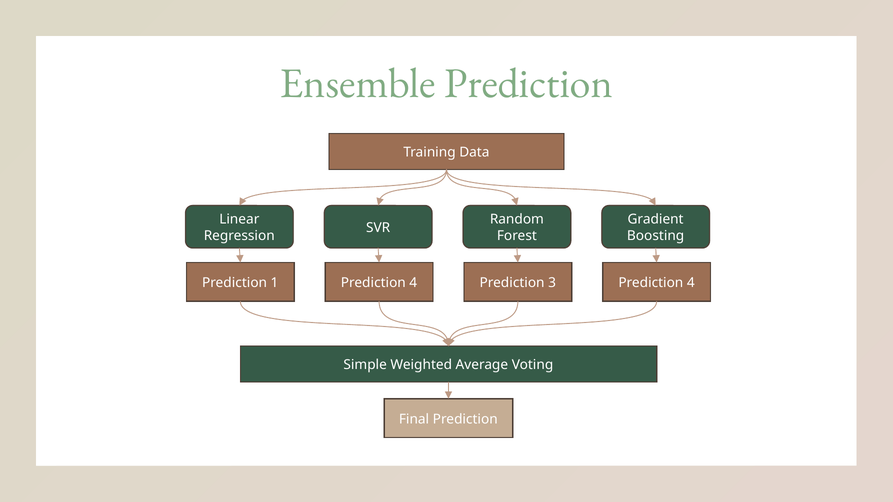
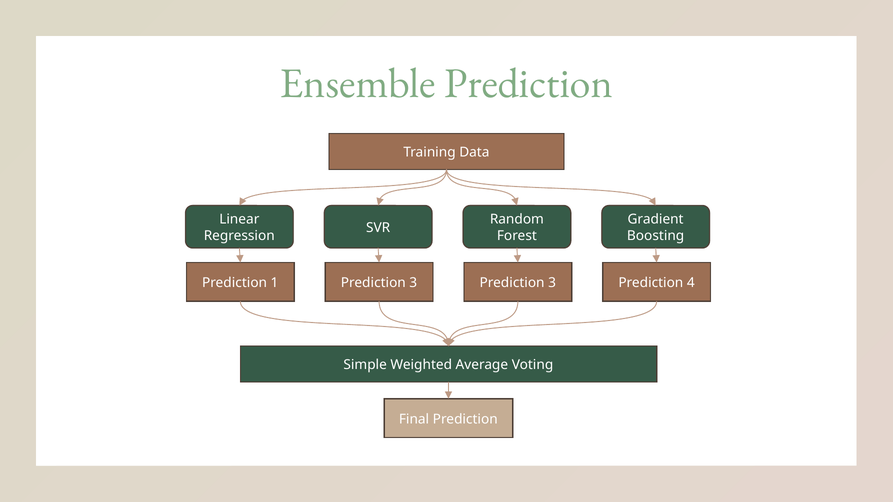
1 Prediction 4: 4 -> 3 (413, 283)
